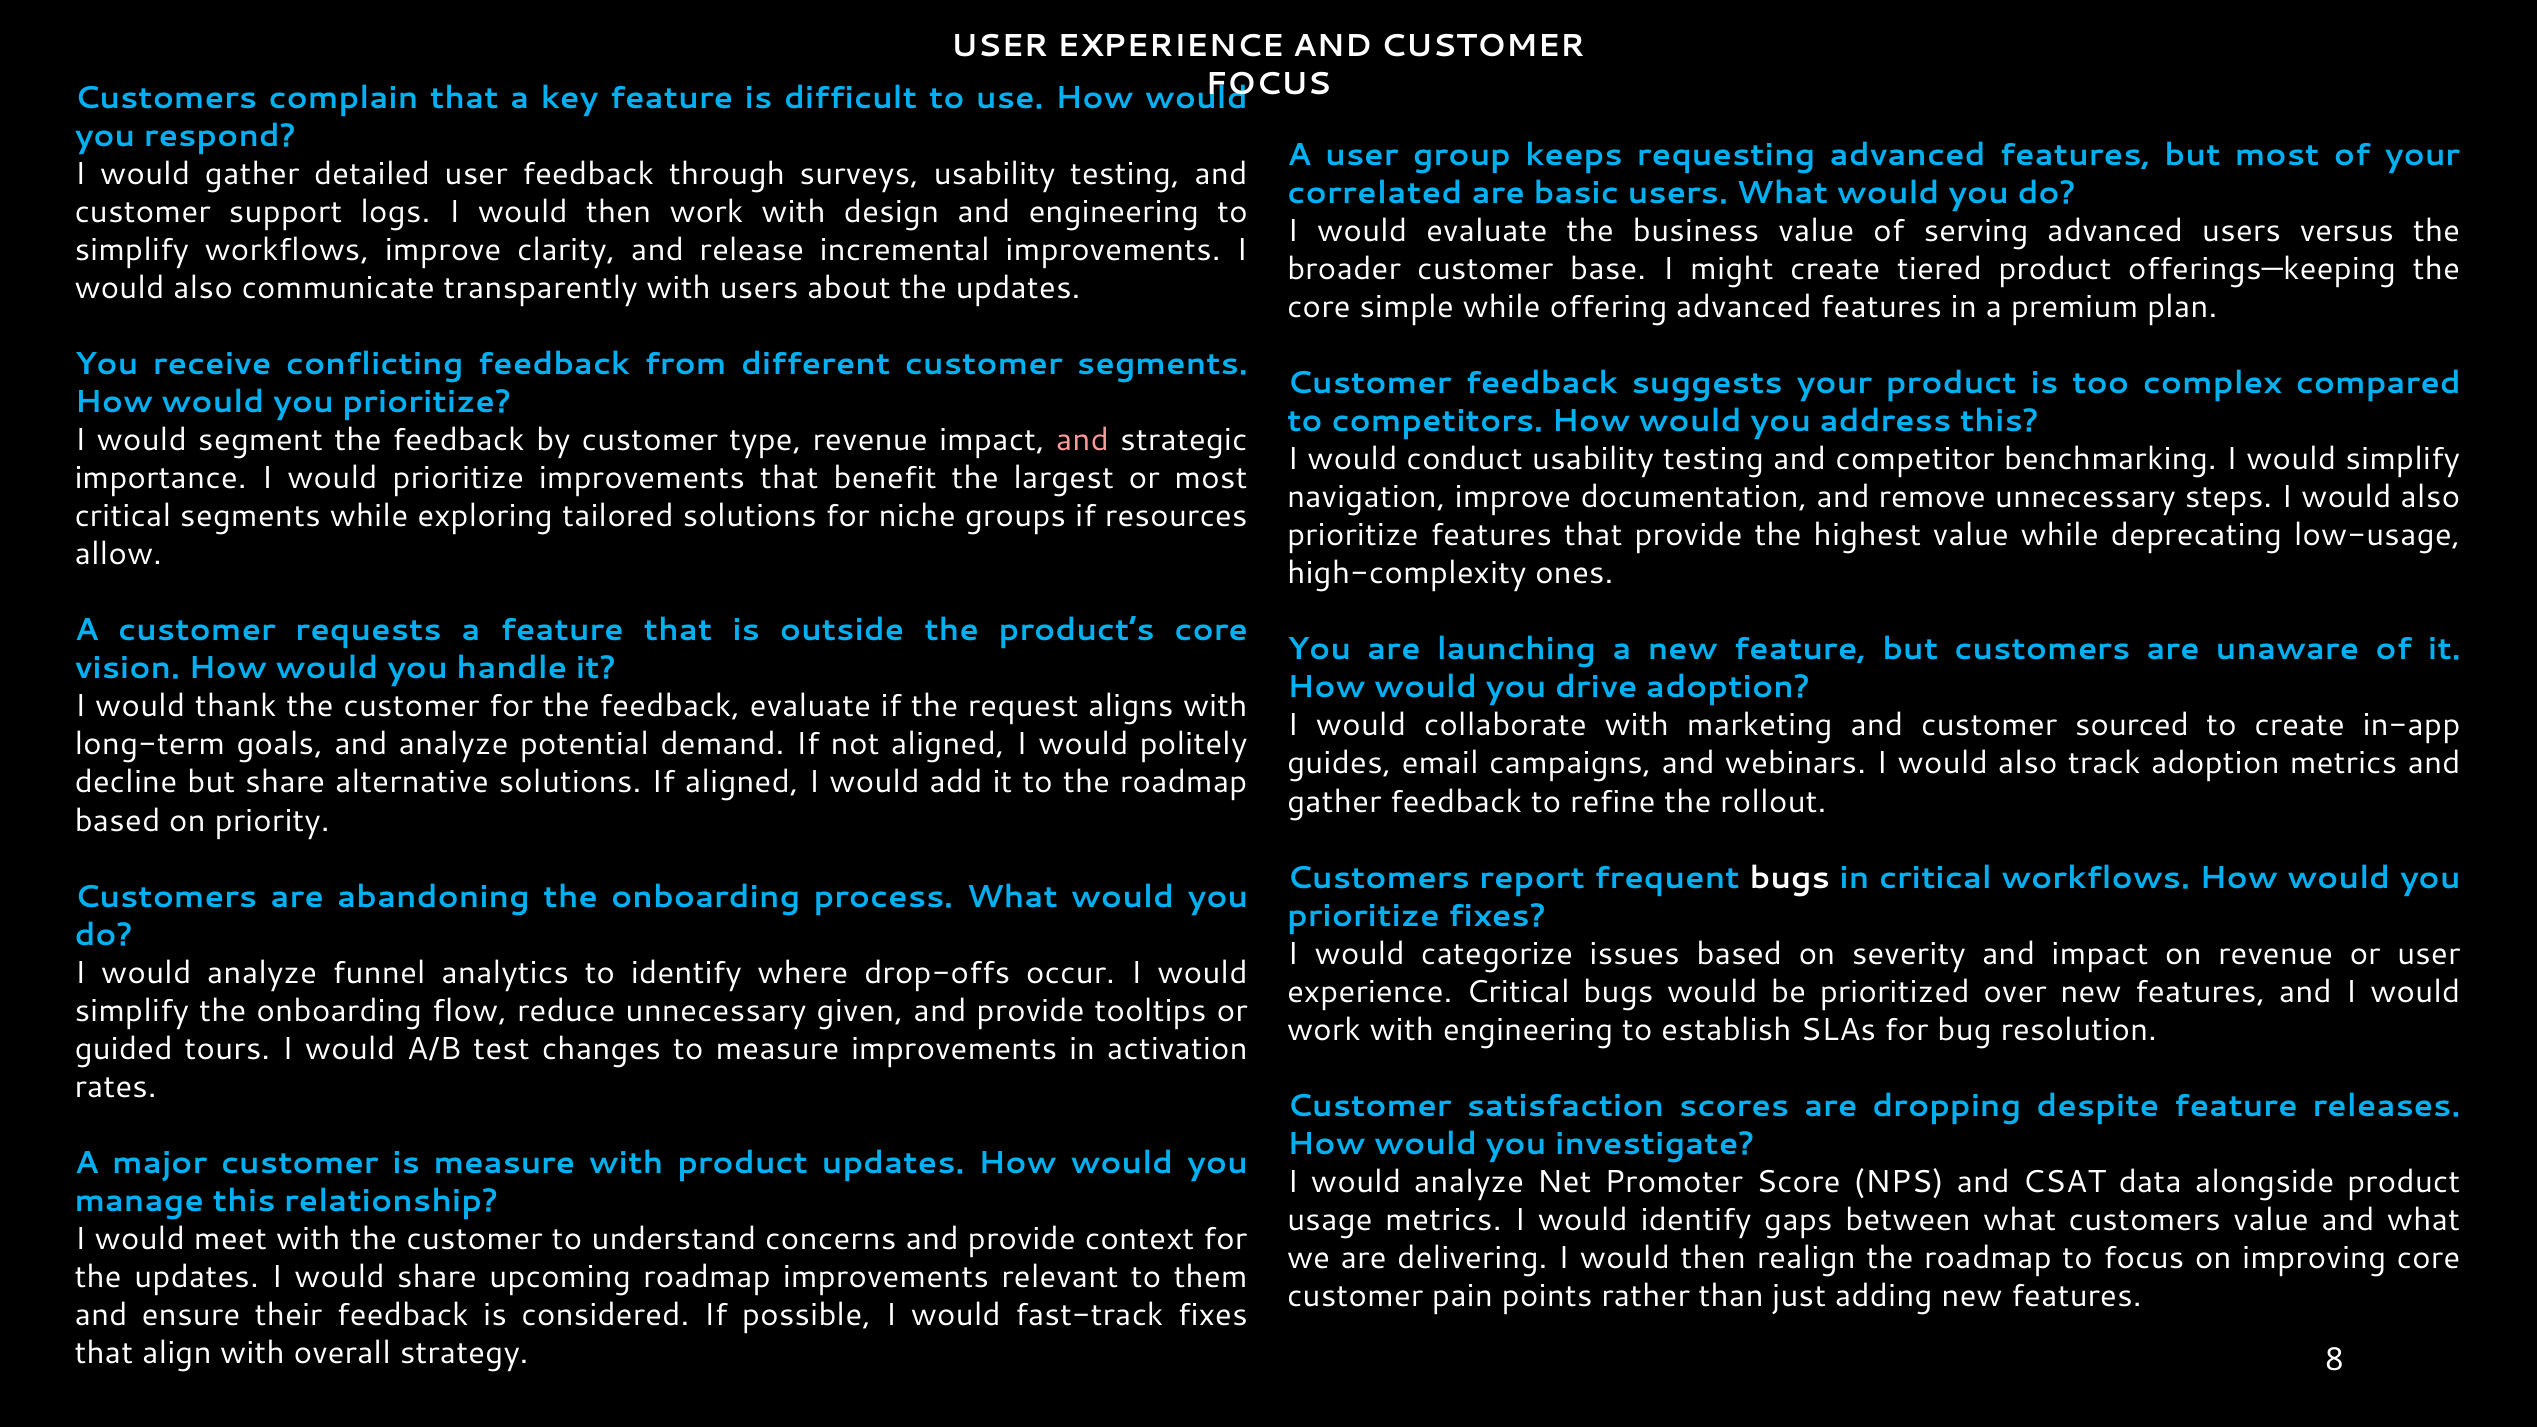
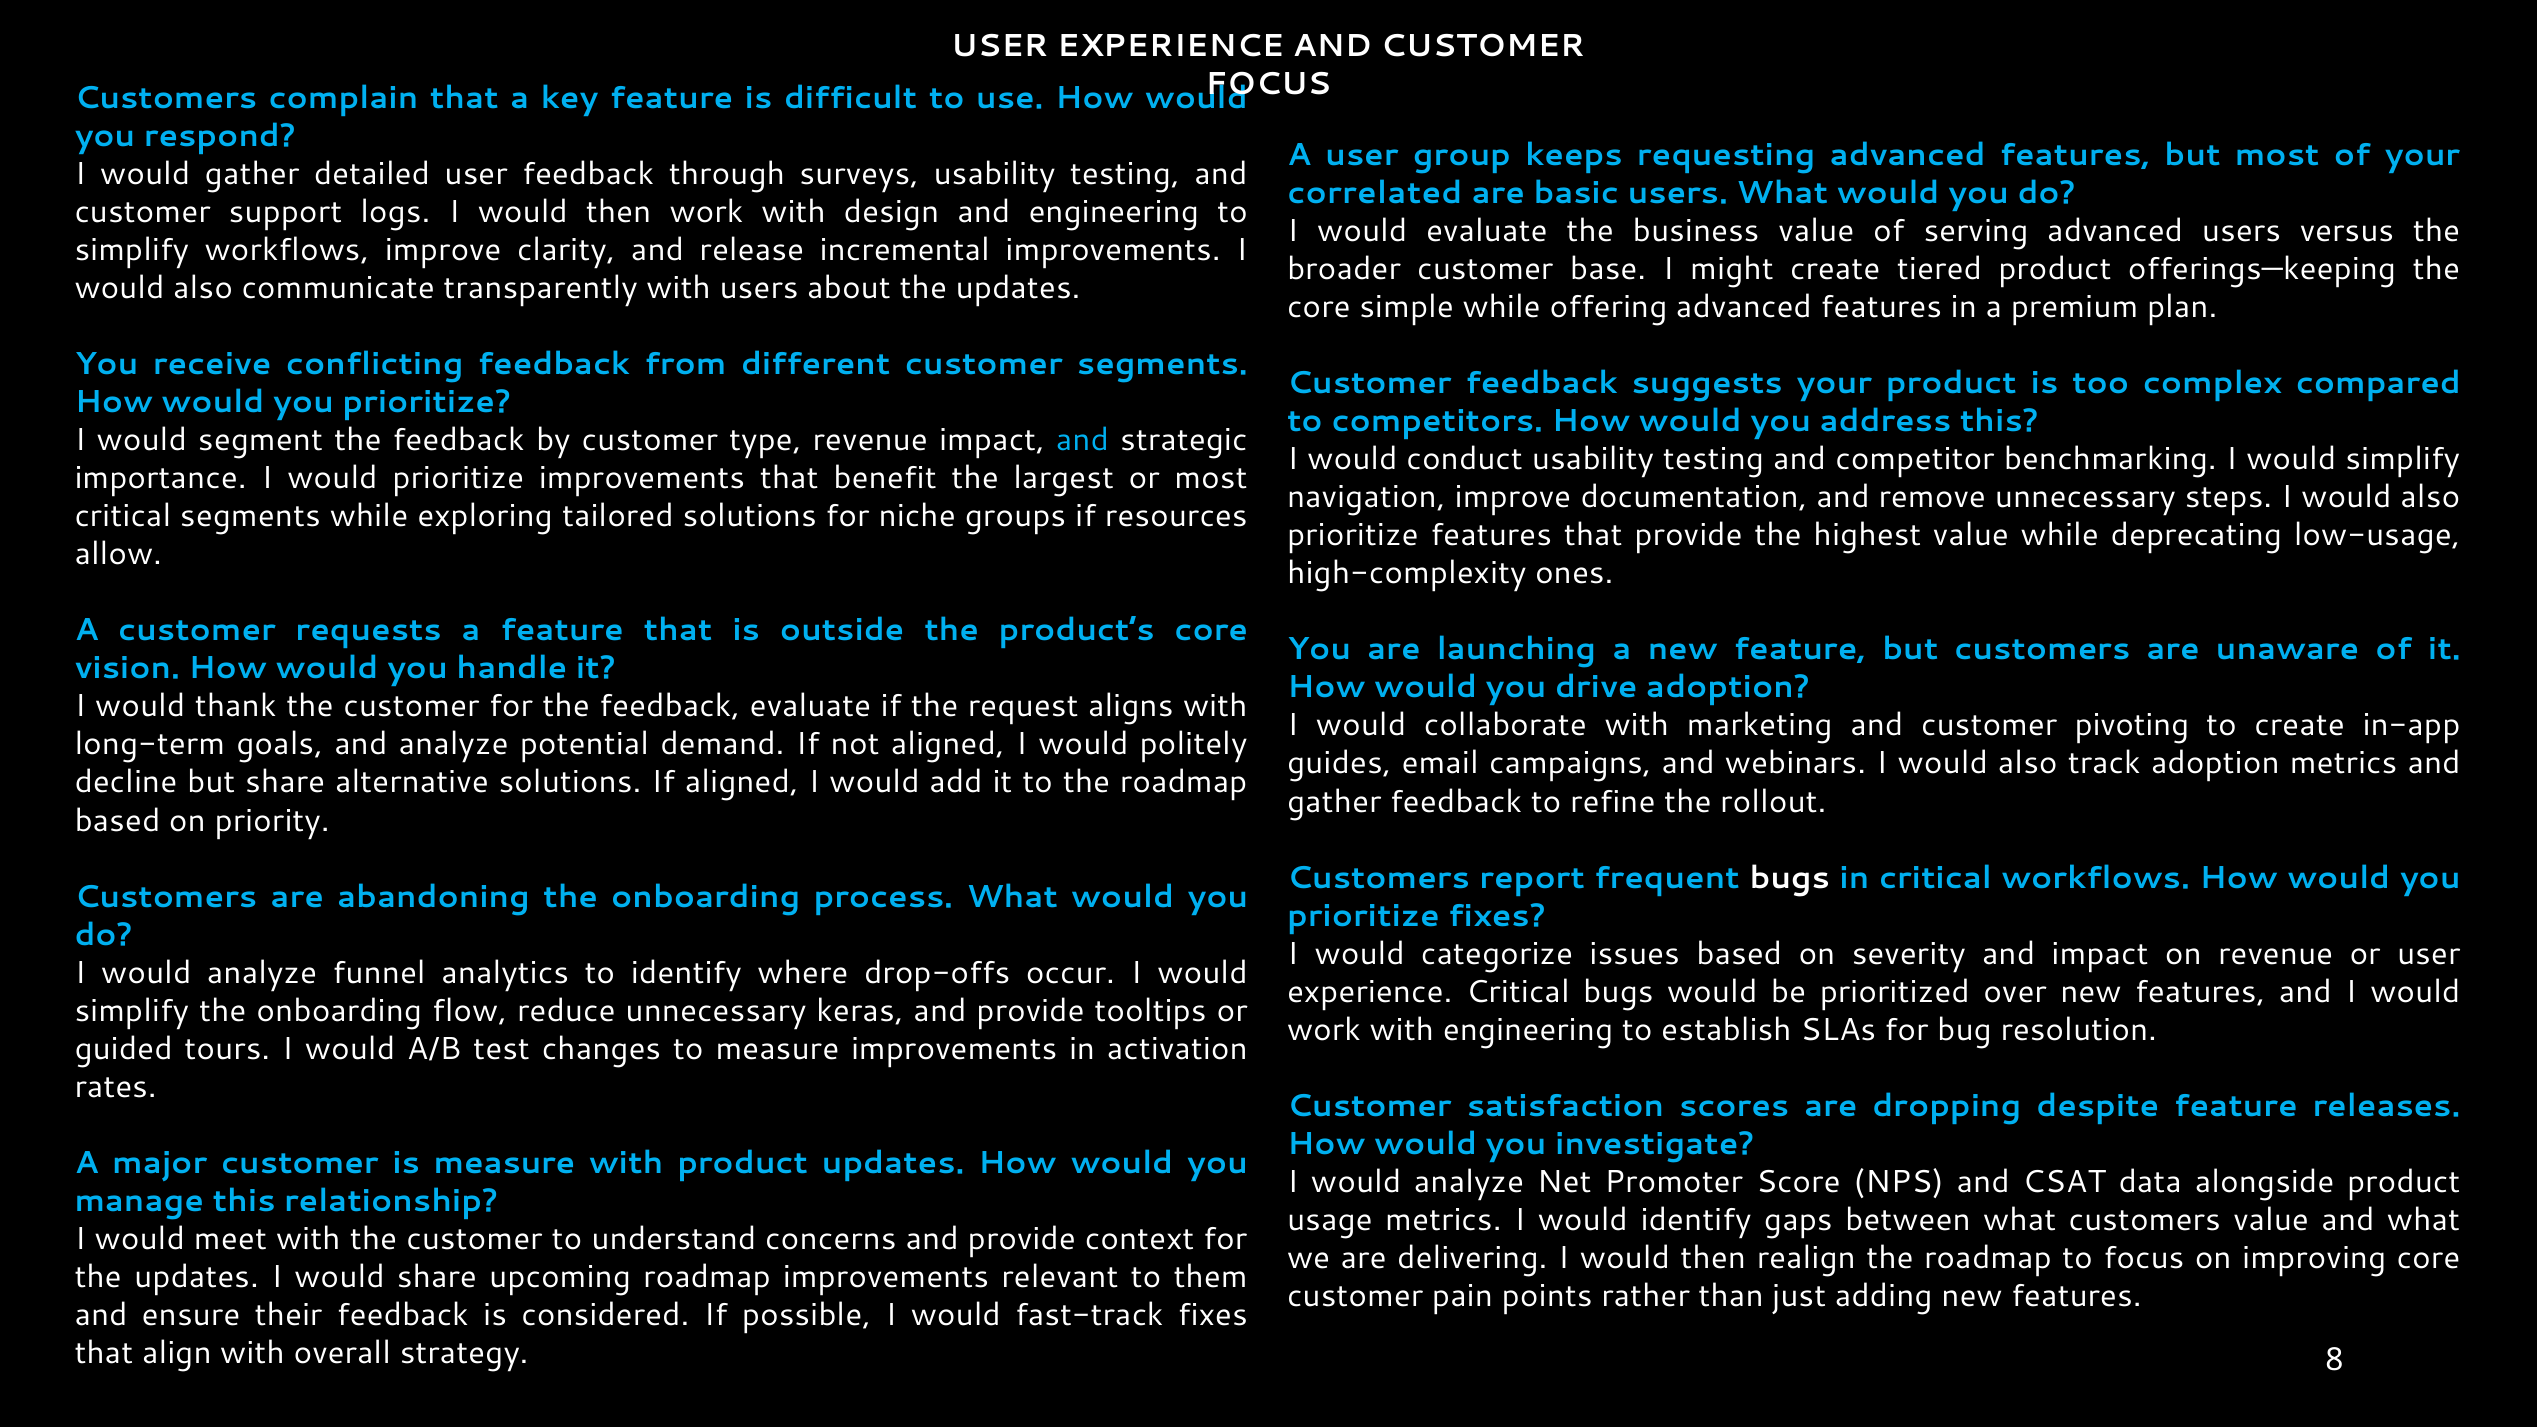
and colour: pink -> light blue (1082, 440)
sourced: sourced -> pivoting (2132, 725)
given: given -> keras (860, 1011)
